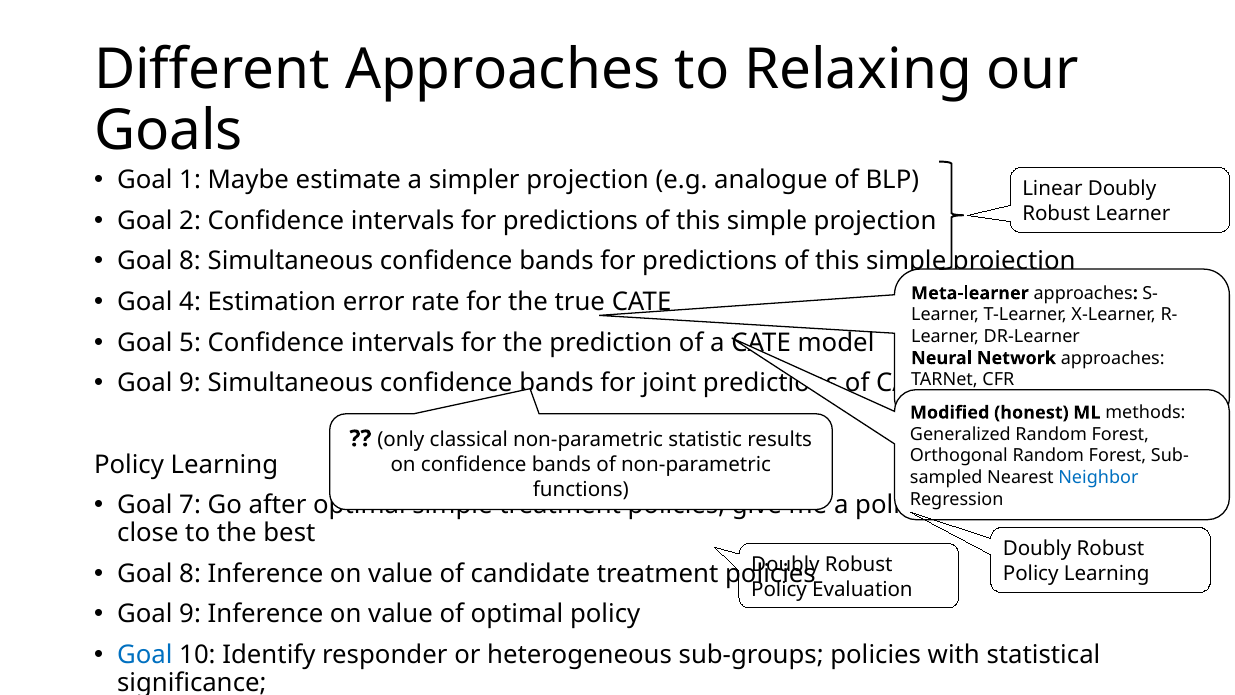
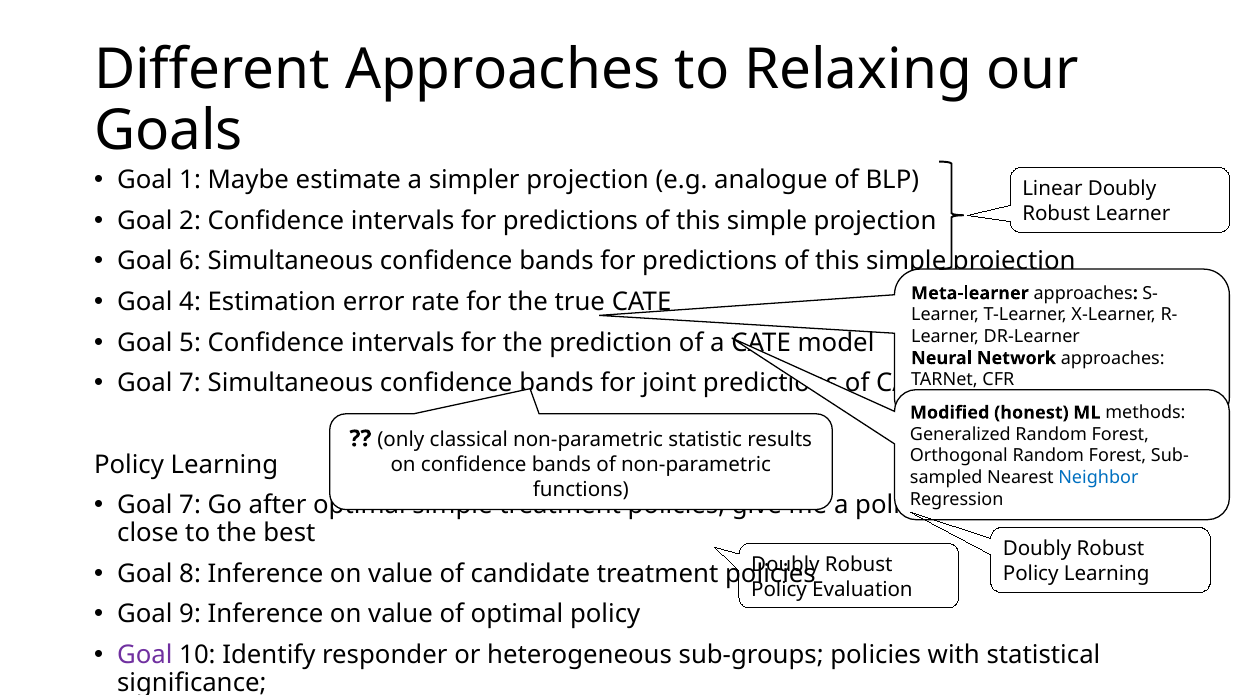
8: 8 -> 6 (190, 261)
9: 9 -> 7 (190, 383)
Goal colour: blue -> purple (145, 655)
